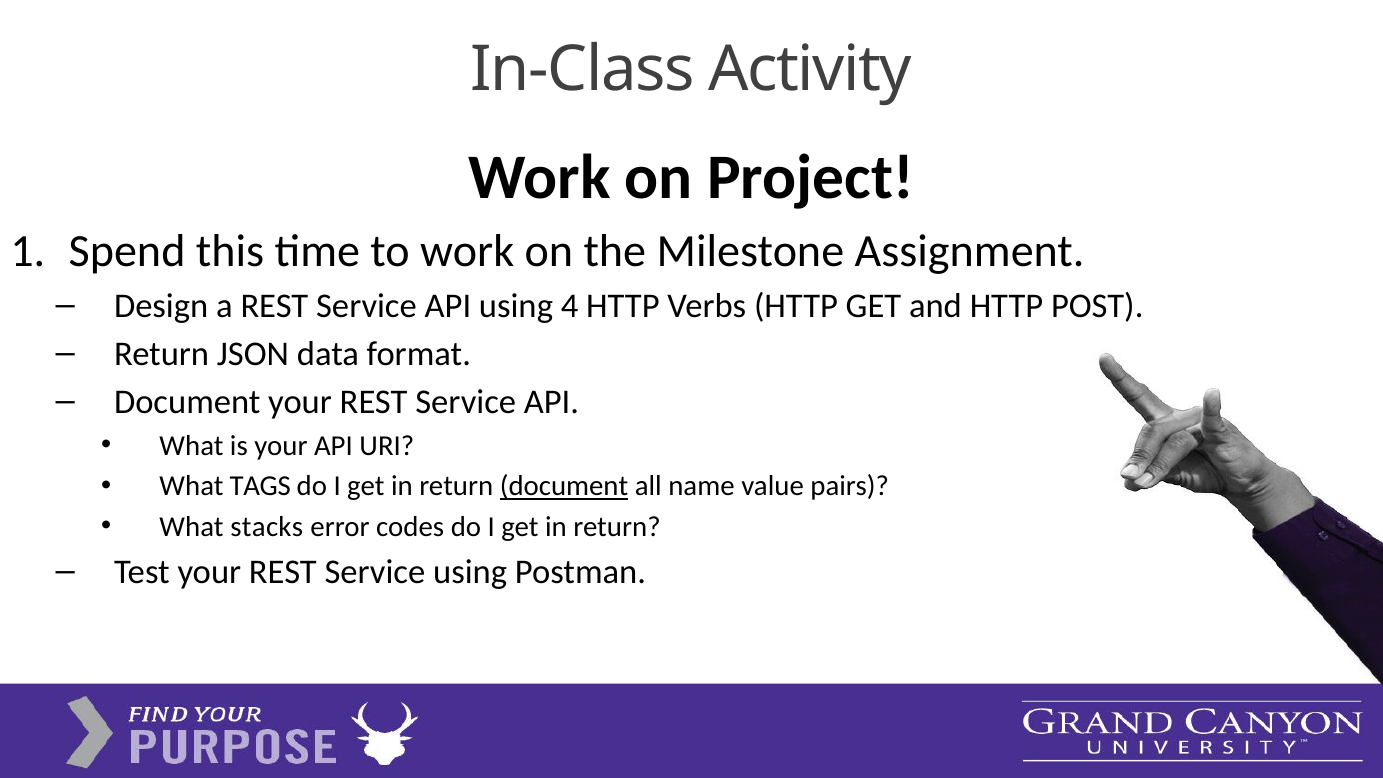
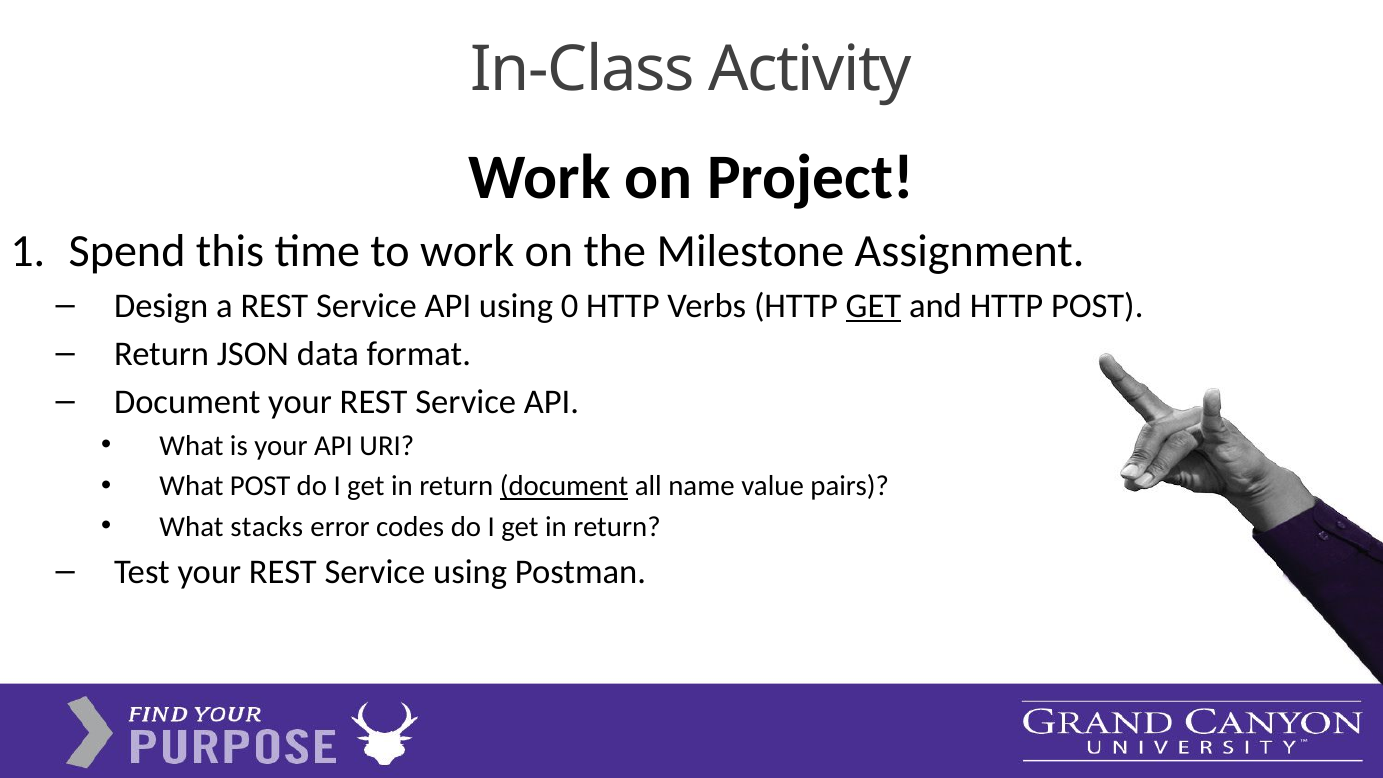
4: 4 -> 0 (570, 306)
GET underline: none -> present (873, 306)
What TAGS: TAGS -> POST (260, 486)
